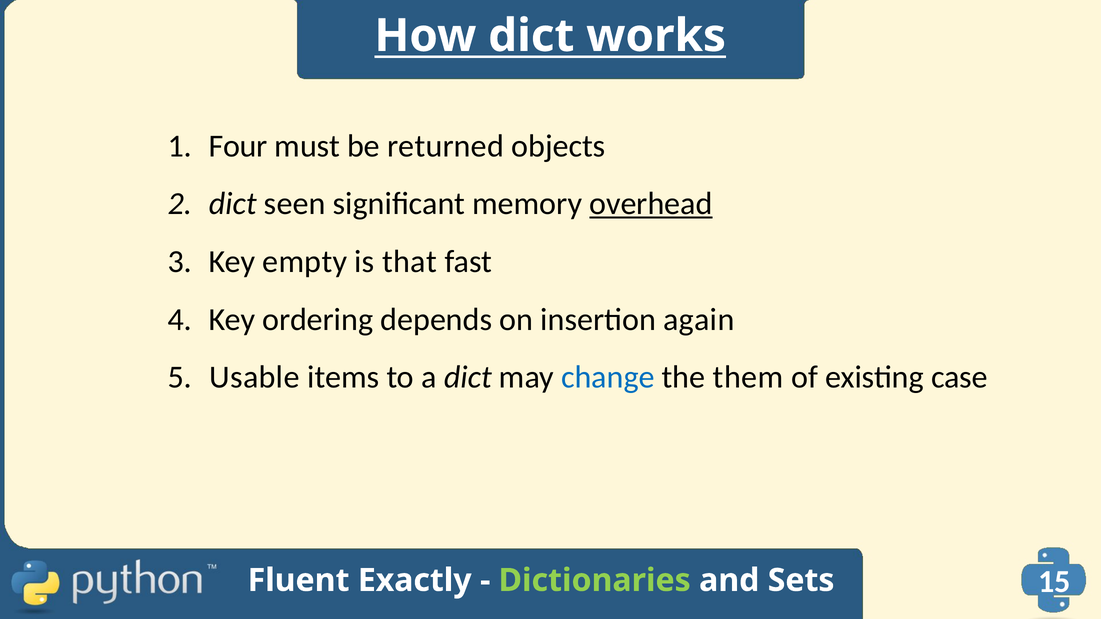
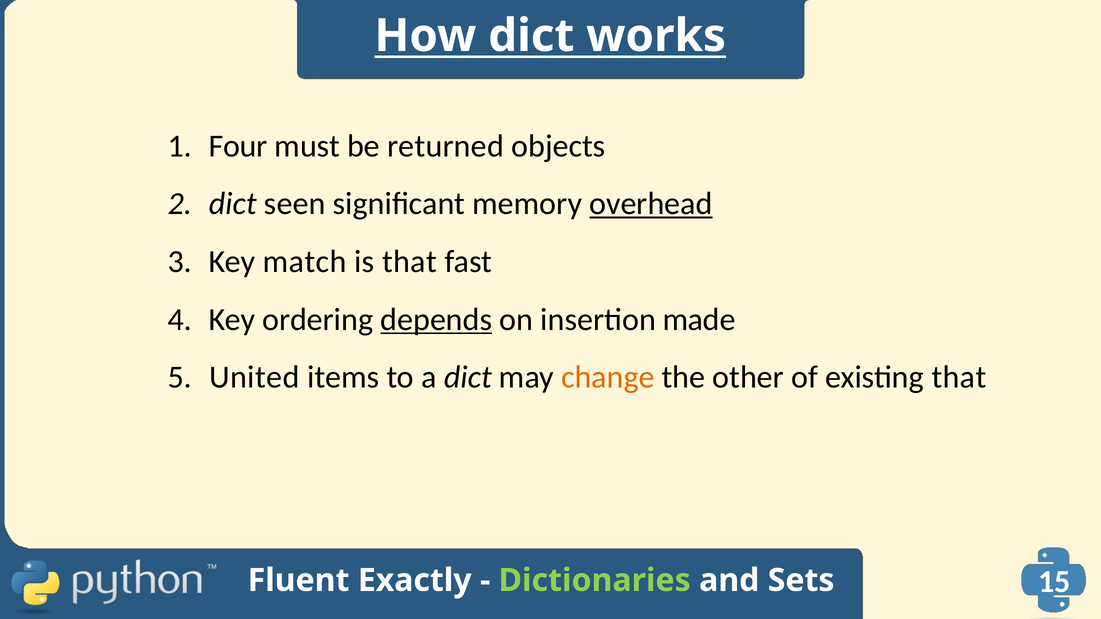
empty: empty -> match (305, 262)
depends underline: none -> present (436, 320)
again: again -> made (699, 320)
Usable: Usable -> United (254, 377)
change colour: blue -> orange (608, 377)
them: them -> other (748, 377)
existing case: case -> that (959, 377)
